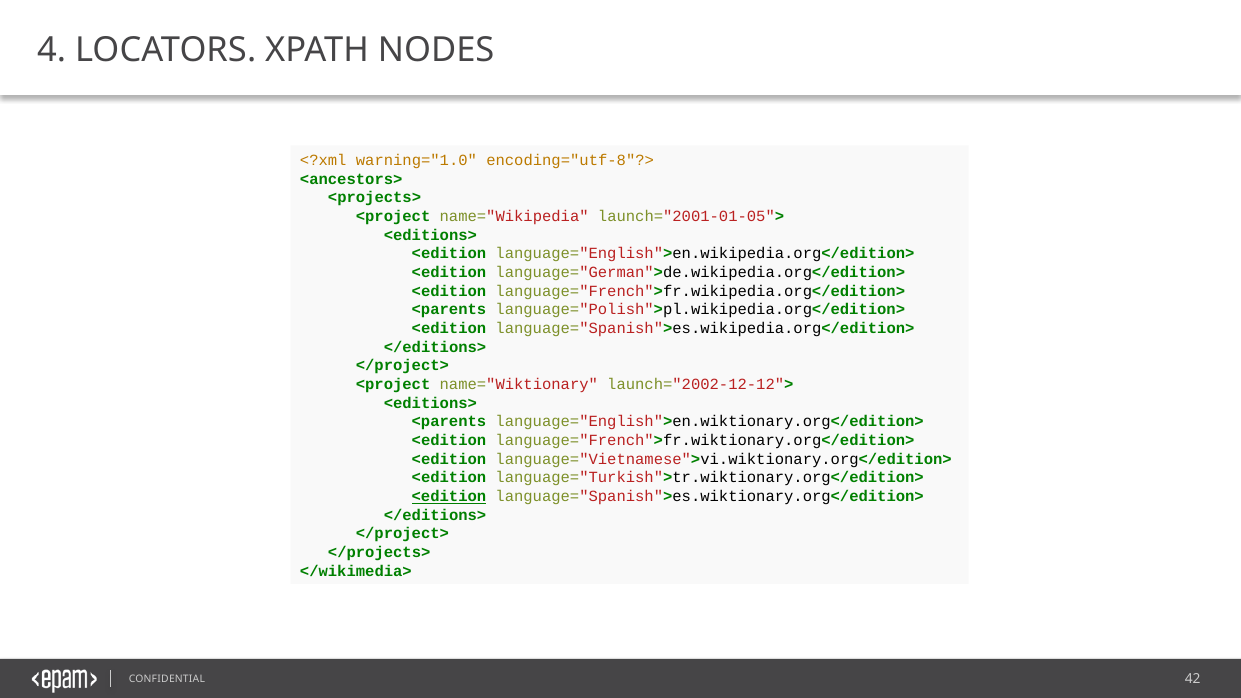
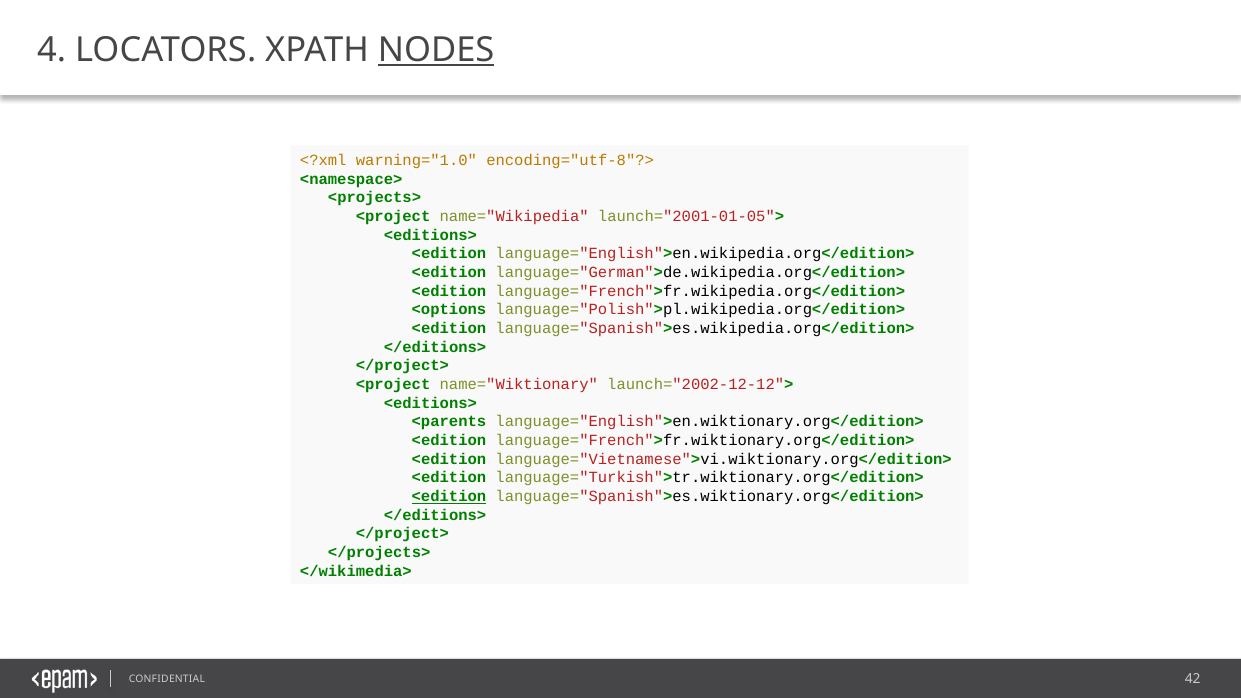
NODES underline: none -> present (436, 50)
<ancestors>: <ancestors> -> <namespace> (351, 179)
<parents: <parents -> <options (449, 310)
